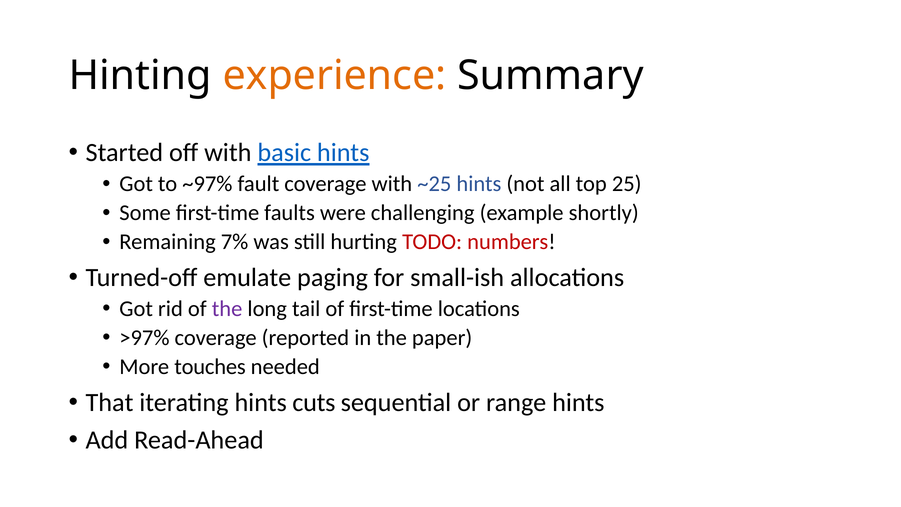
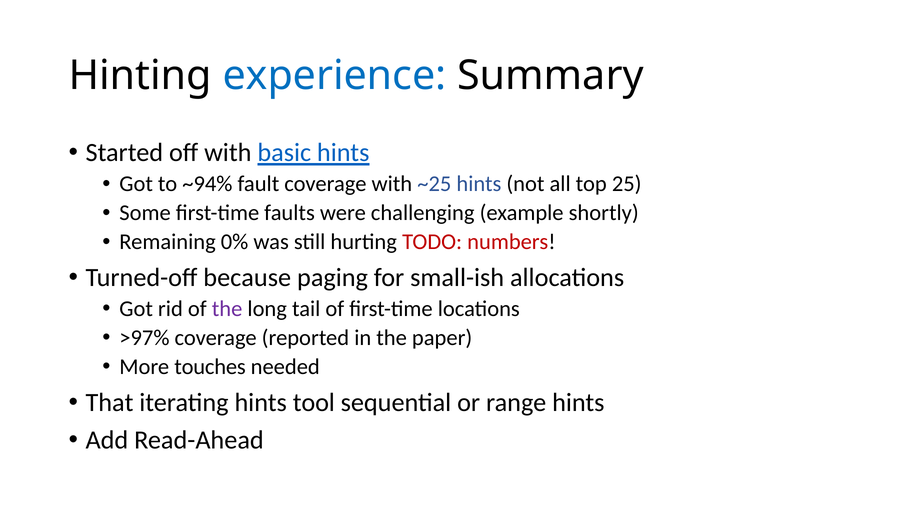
experience colour: orange -> blue (334, 76)
~97%: ~97% -> ~94% (207, 184)
7%: 7% -> 0% (235, 242)
emulate: emulate -> because (247, 278)
cuts: cuts -> tool (314, 402)
